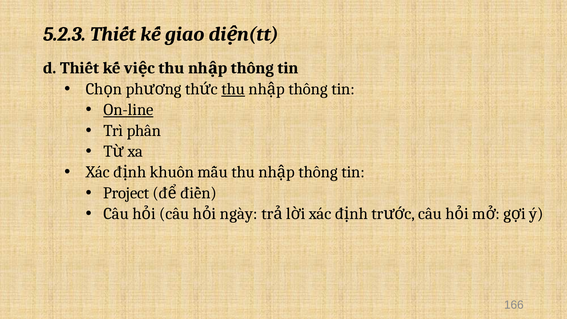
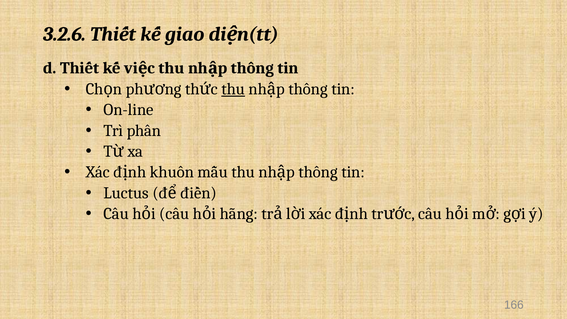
5.2.3: 5.2.3 -> 3.2.6 (65, 34)
On-line underline: present -> none (128, 110)
Project: Project -> Luctus (126, 193)
ngày: ngày -> hãng (239, 214)
